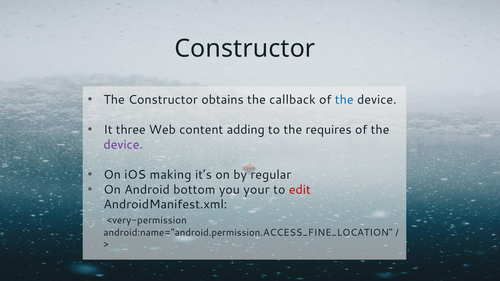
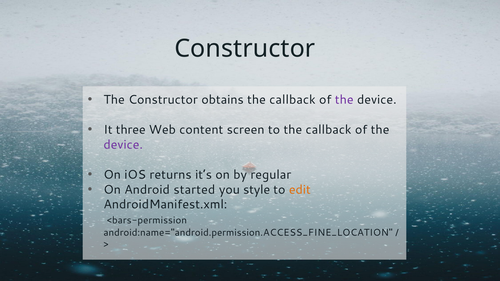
the colour: blue -> purple (344, 100)
adding: adding -> screen (246, 130)
to the requires: requires -> callback (329, 130)
making: making -> returns (171, 175)
bottom: bottom -> started (194, 190)
your: your -> style (257, 190)
edit colour: red -> orange (300, 190)
<very-permission: <very-permission -> <bars-permission (147, 221)
